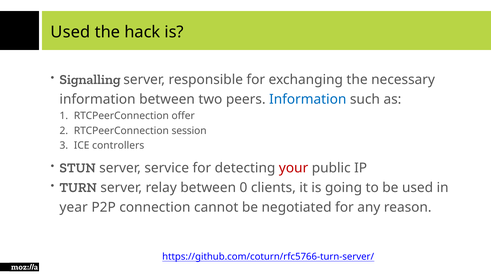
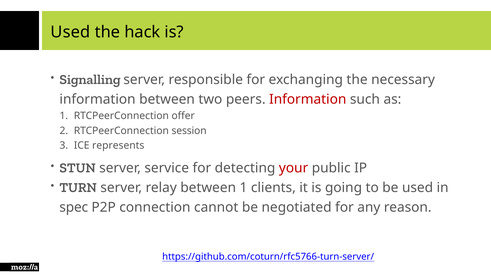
Information colour: blue -> red (308, 99)
controllers: controllers -> represents (118, 145)
between 0: 0 -> 1 (243, 188)
year: year -> spec (74, 207)
